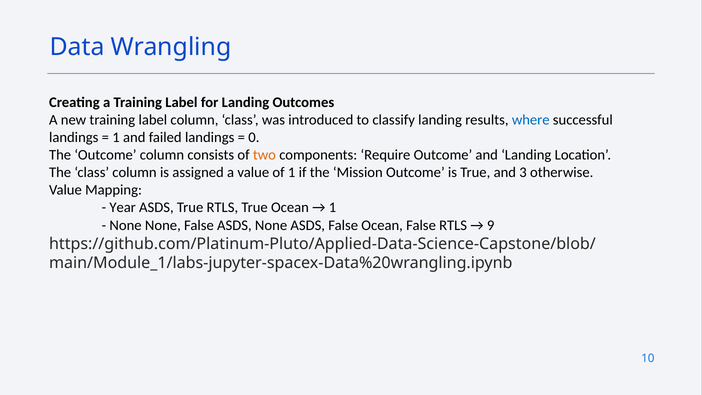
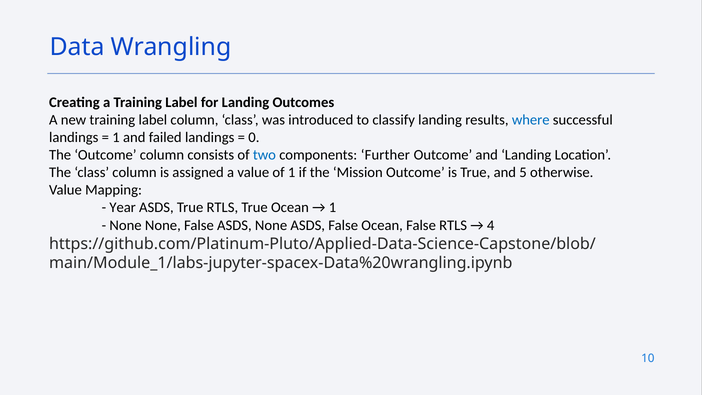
two colour: orange -> blue (264, 155)
Require: Require -> Further (385, 155)
3: 3 -> 5 (523, 172)
9: 9 -> 4 (491, 225)
